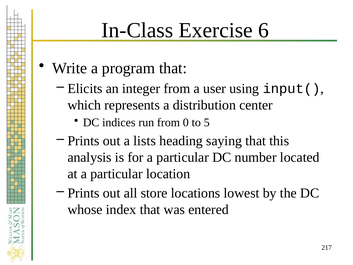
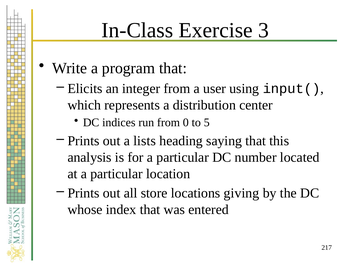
6: 6 -> 3 (264, 30)
lowest: lowest -> giving (242, 193)
